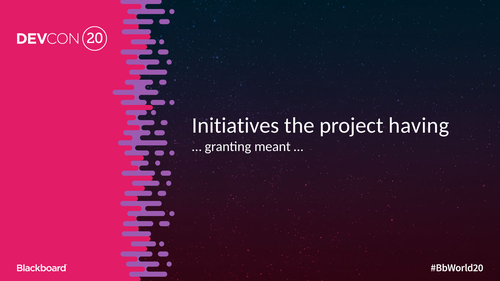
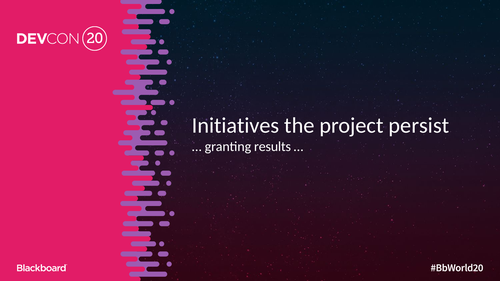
having: having -> persist (419, 126)
meant: meant -> results (273, 147)
